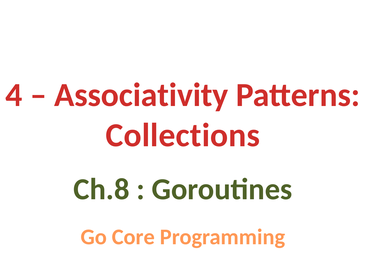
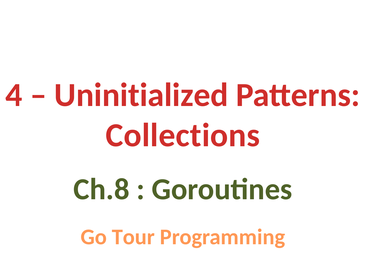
Associativity: Associativity -> Uninitialized (141, 95)
Core: Core -> Tour (133, 237)
